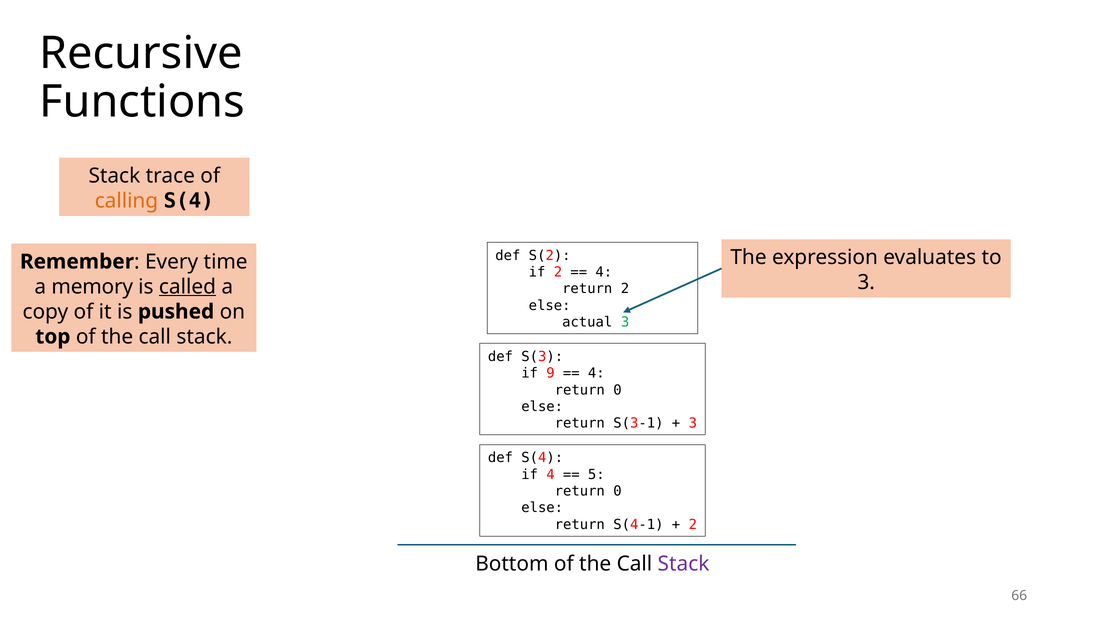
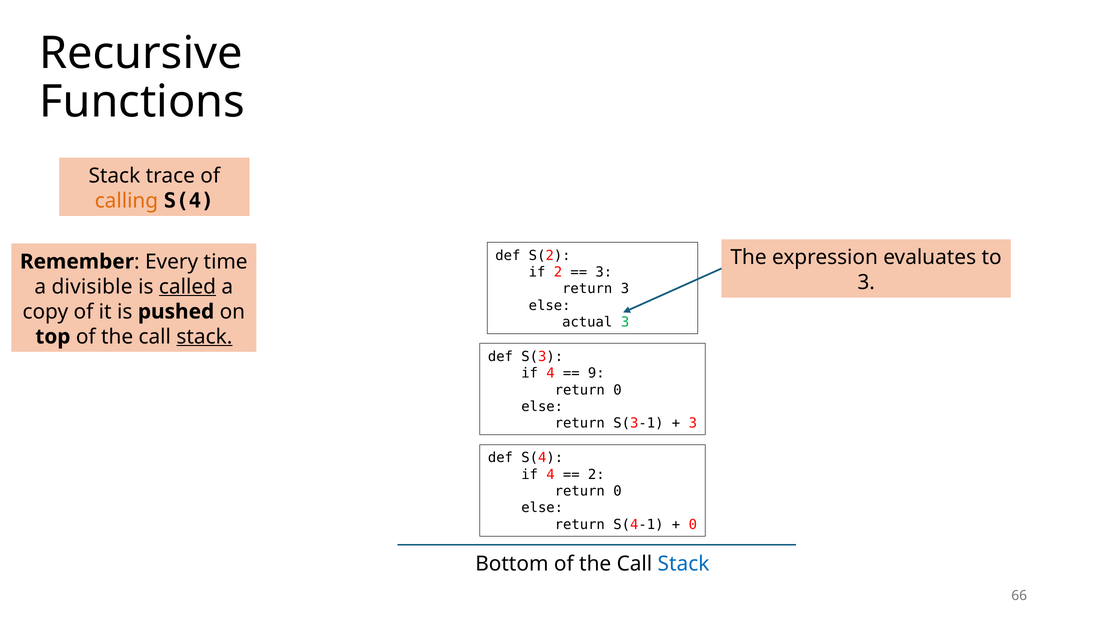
4: 4 -> 3 (604, 272)
memory: memory -> divisible (92, 287)
return 2: 2 -> 3 (625, 289)
stack underline: none -> present (204, 337)
9: 9 -> 4 (550, 374)
4: 4 -> 9 (596, 374)
5: 5 -> 2 (596, 475)
2: 2 -> 0 (693, 525)
Stack colour: purple -> blue (684, 564)
